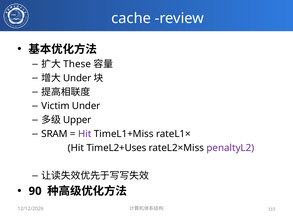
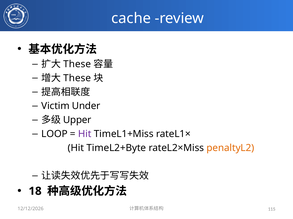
Under: Under -> These (77, 78)
SRAM: SRAM -> LOOP (54, 134)
TimeL2+Uses: TimeL2+Uses -> TimeL2+Byte (116, 148)
penaltyL2 colour: purple -> orange (230, 148)
90: 90 -> 18 (35, 192)
